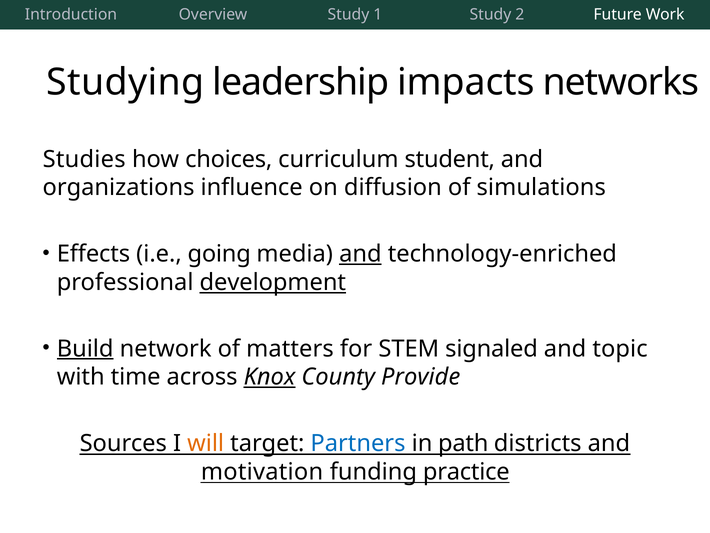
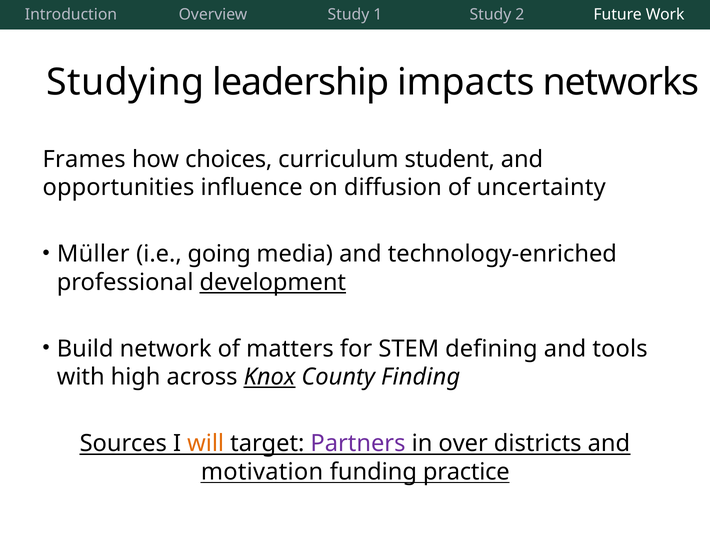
Studies: Studies -> Frames (84, 159)
organizations: organizations -> opportunities (118, 187)
simulations: simulations -> uncertainty (541, 187)
Effects: Effects -> Müller (93, 254)
and underline: present -> none (360, 254)
Build underline: present -> none (85, 348)
signaled: signaled -> defining (491, 348)
topic: topic -> tools (620, 348)
time: time -> high (136, 377)
Provide: Provide -> Finding (421, 377)
Partners colour: blue -> purple (358, 443)
path: path -> over (463, 443)
